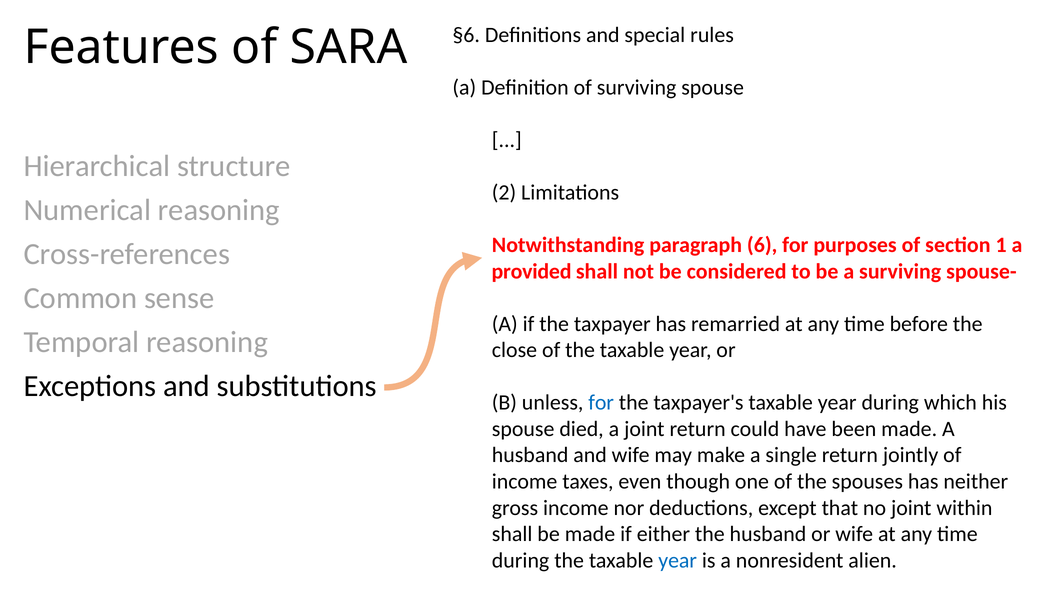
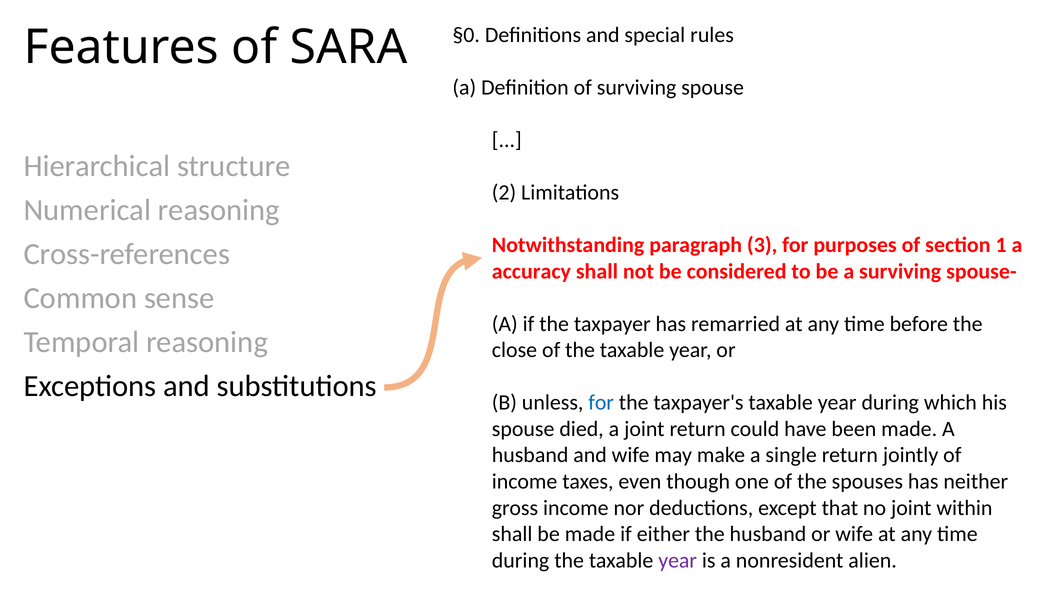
§6: §6 -> §0 (466, 35)
6: 6 -> 3 (762, 245)
provided: provided -> accuracy (531, 271)
year colour: blue -> purple (678, 560)
